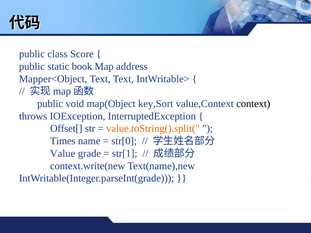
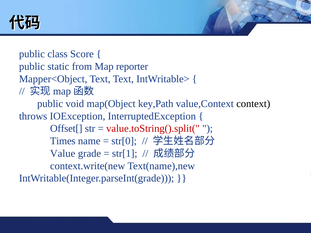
book: book -> from (82, 67)
address: address -> reporter (132, 67)
key,Sort: key,Sort -> key,Path (156, 104)
value.toString().split( colour: orange -> red (153, 129)
